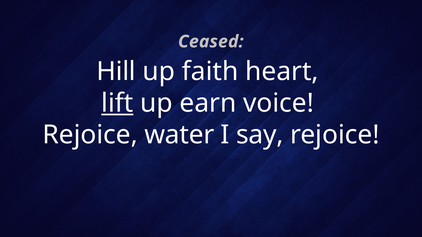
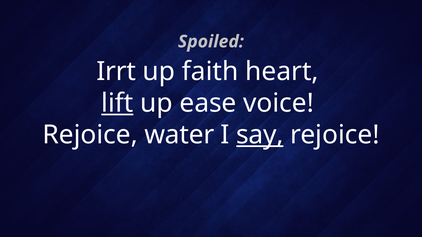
Ceased: Ceased -> Spoiled (211, 42)
Hill: Hill -> Irrt (116, 72)
earn: earn -> ease (208, 103)
say underline: none -> present (260, 135)
